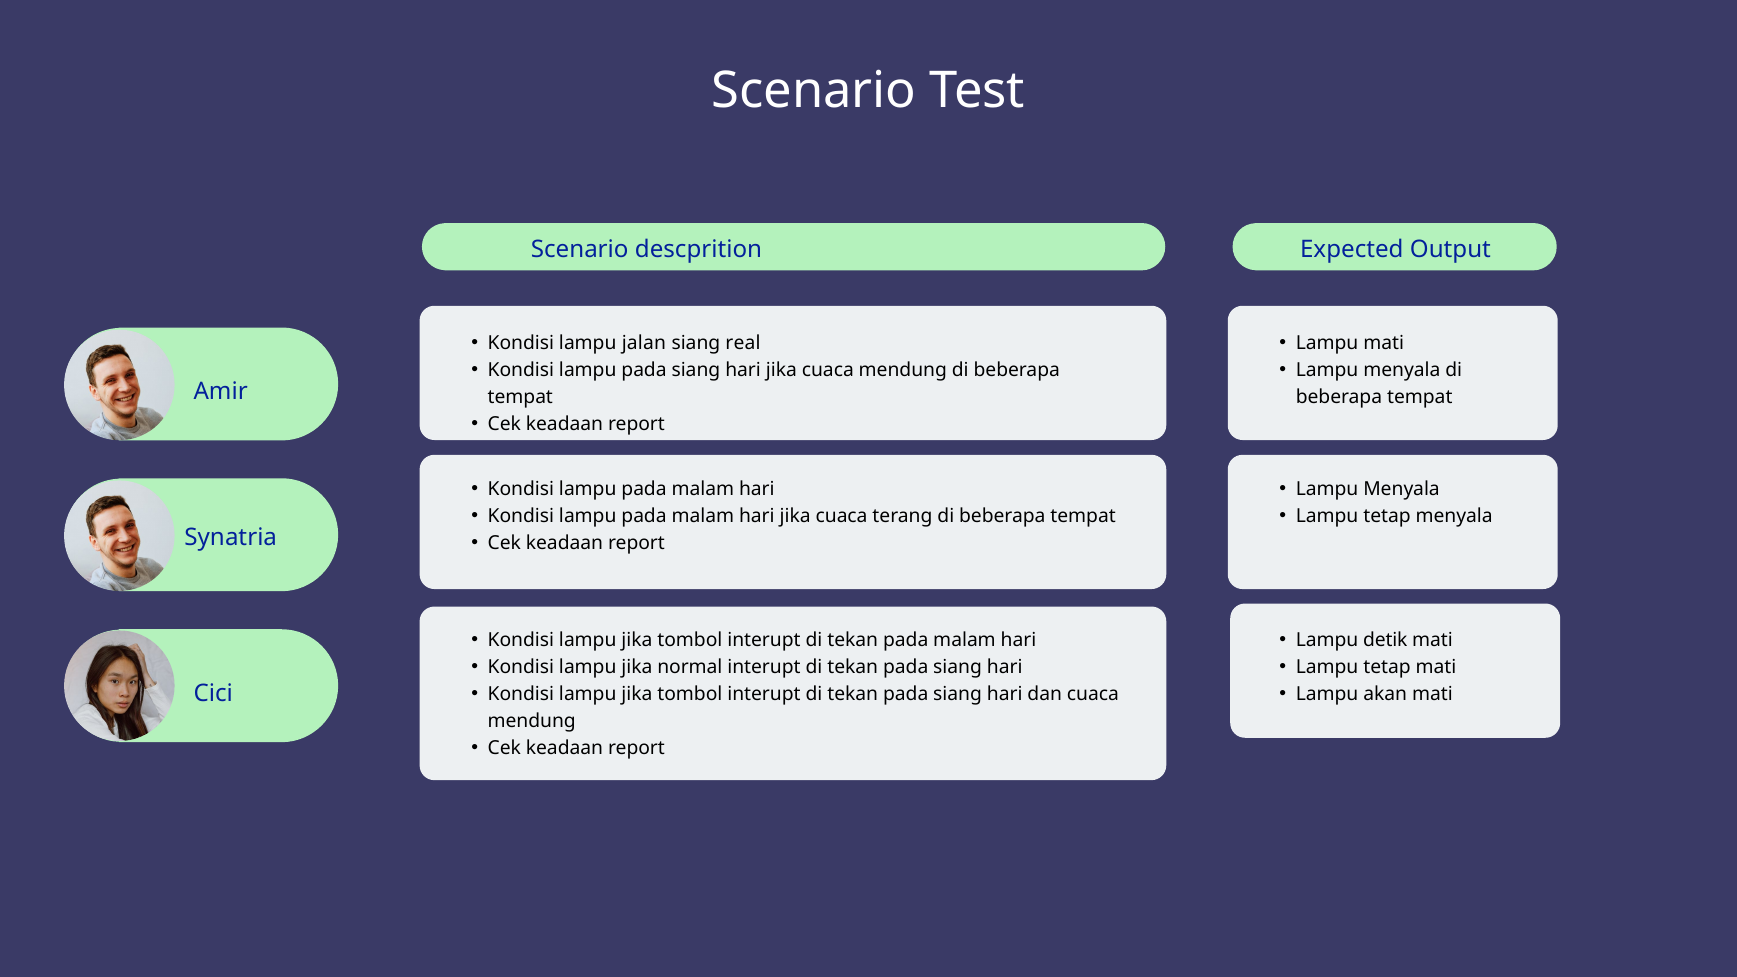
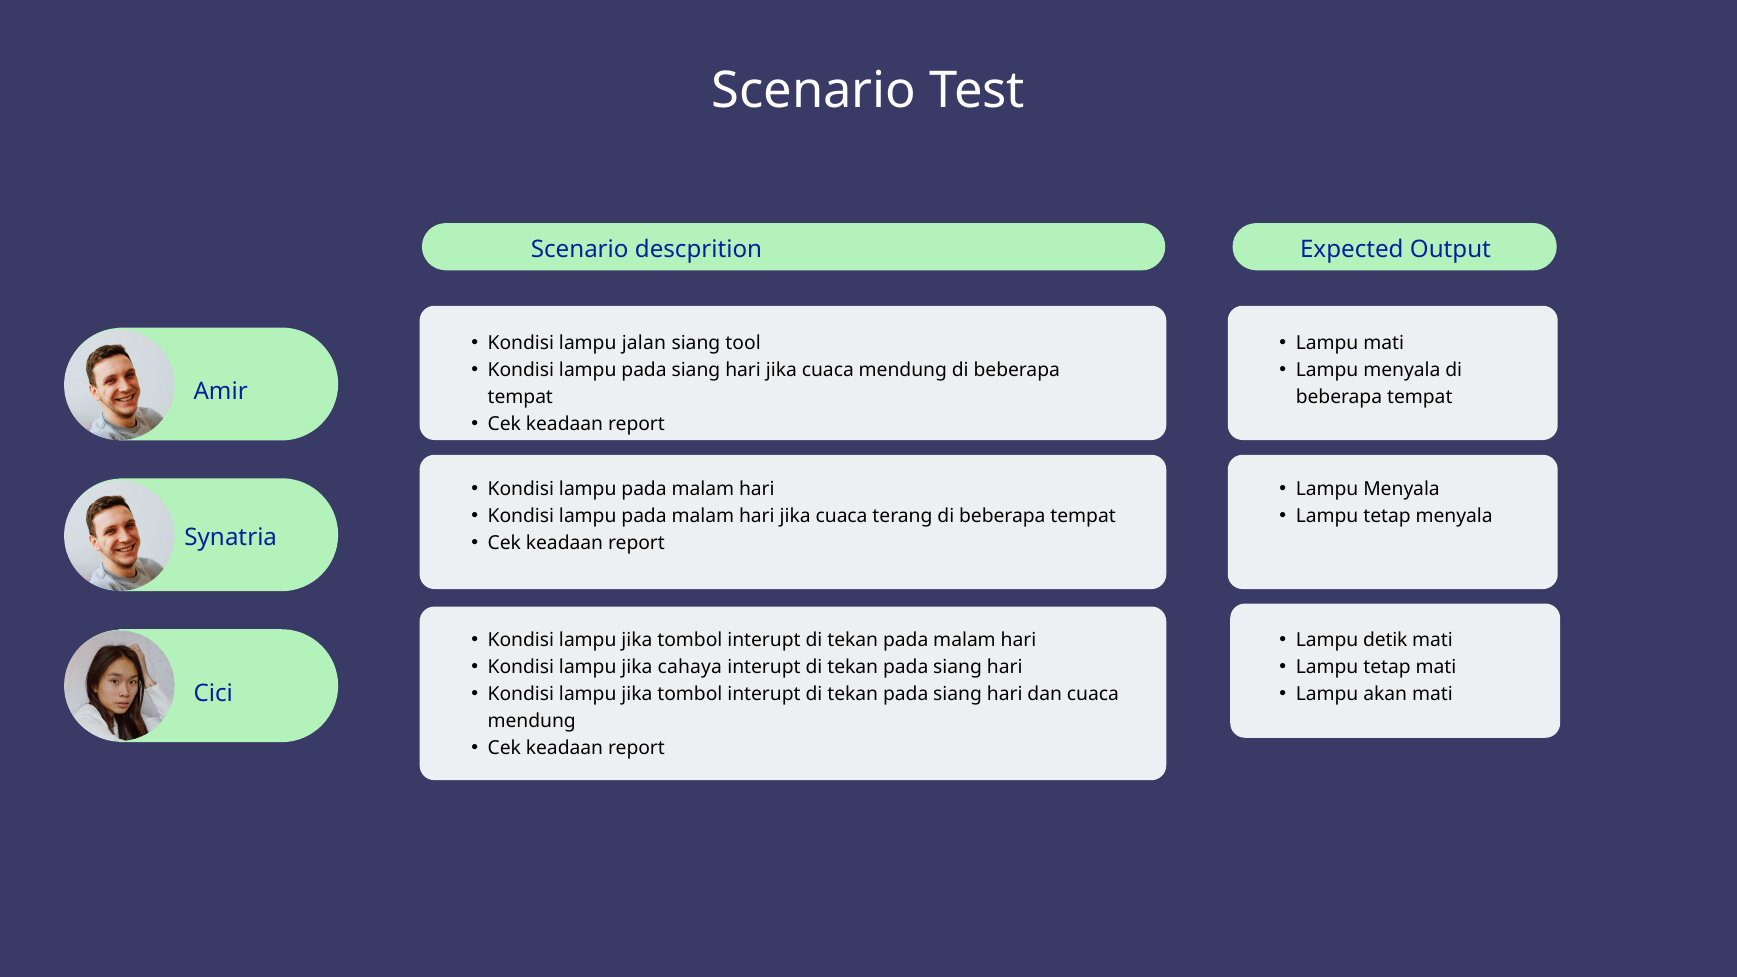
real: real -> tool (743, 343)
normal: normal -> cahaya (690, 668)
